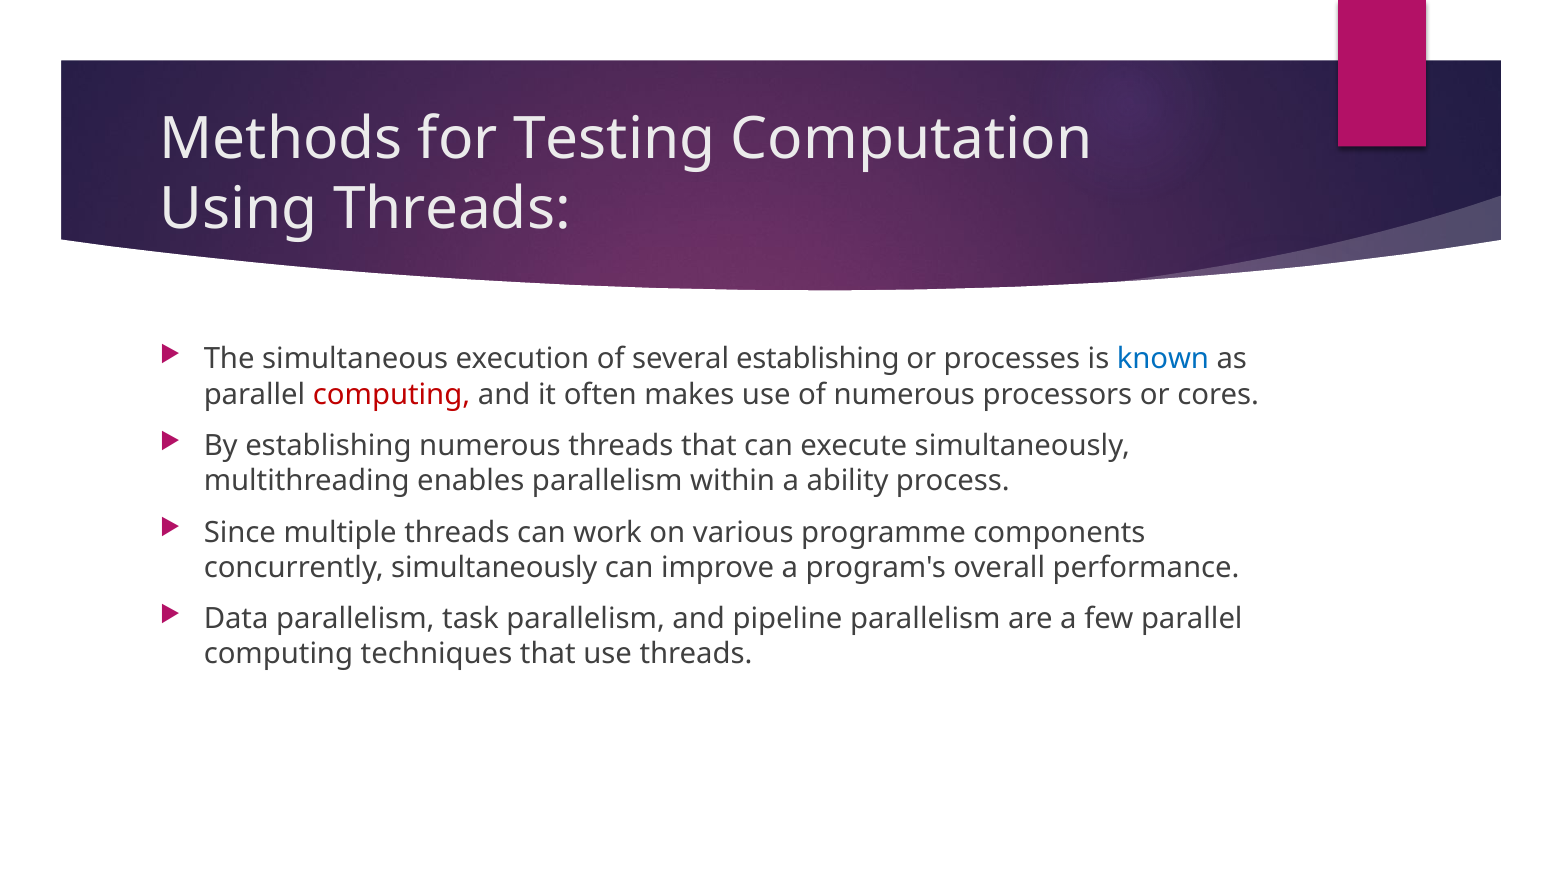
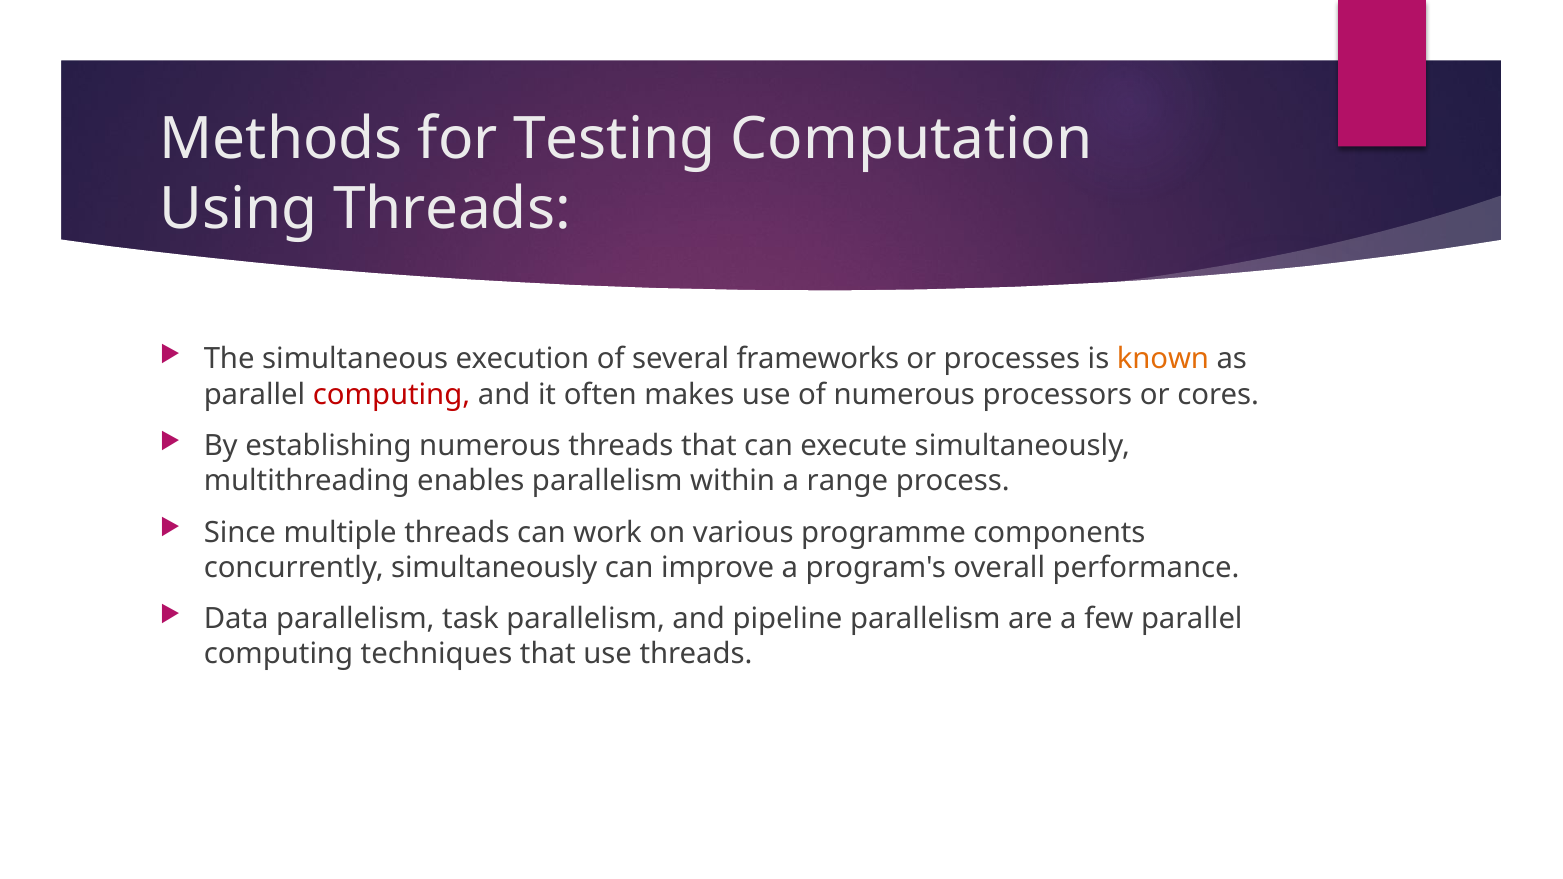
several establishing: establishing -> frameworks (818, 359)
known colour: blue -> orange (1163, 359)
ability: ability -> range (847, 481)
